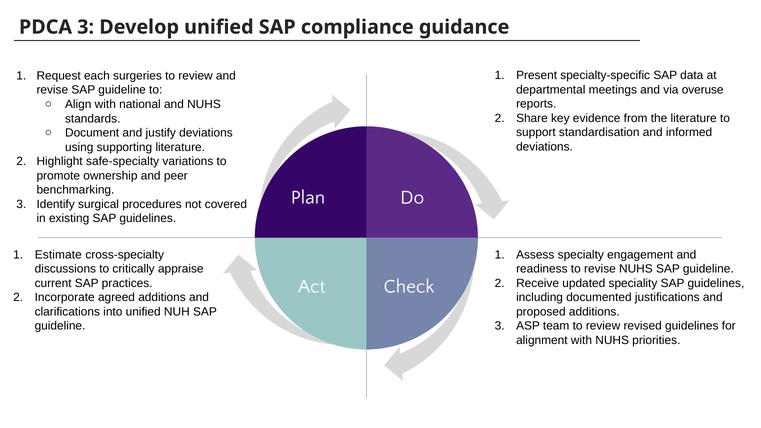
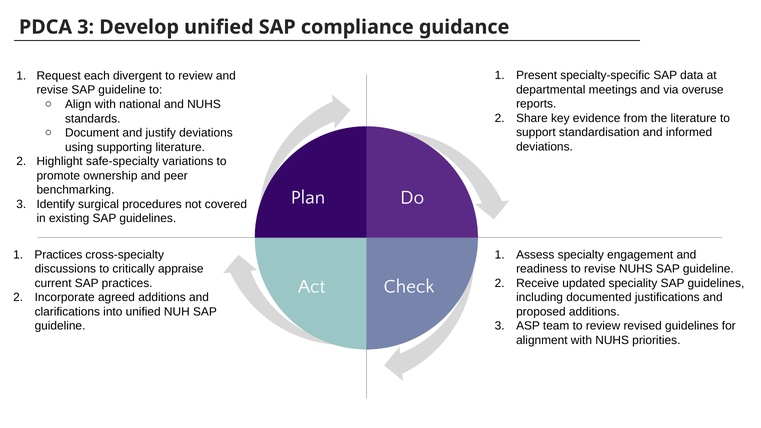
surgeries: surgeries -> divergent (137, 76)
Estimate: Estimate -> Practices (58, 255)
